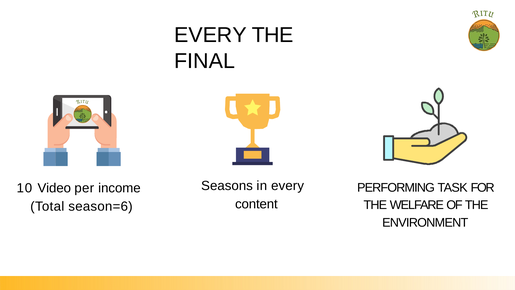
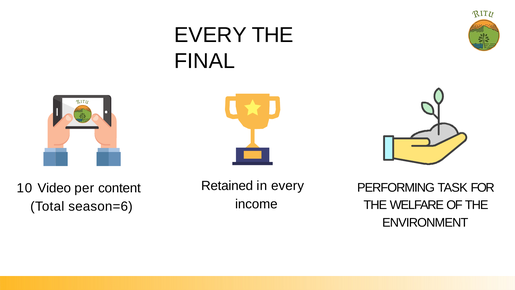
Seasons: Seasons -> Retained (227, 186)
income: income -> content (119, 188)
content: content -> income (256, 204)
